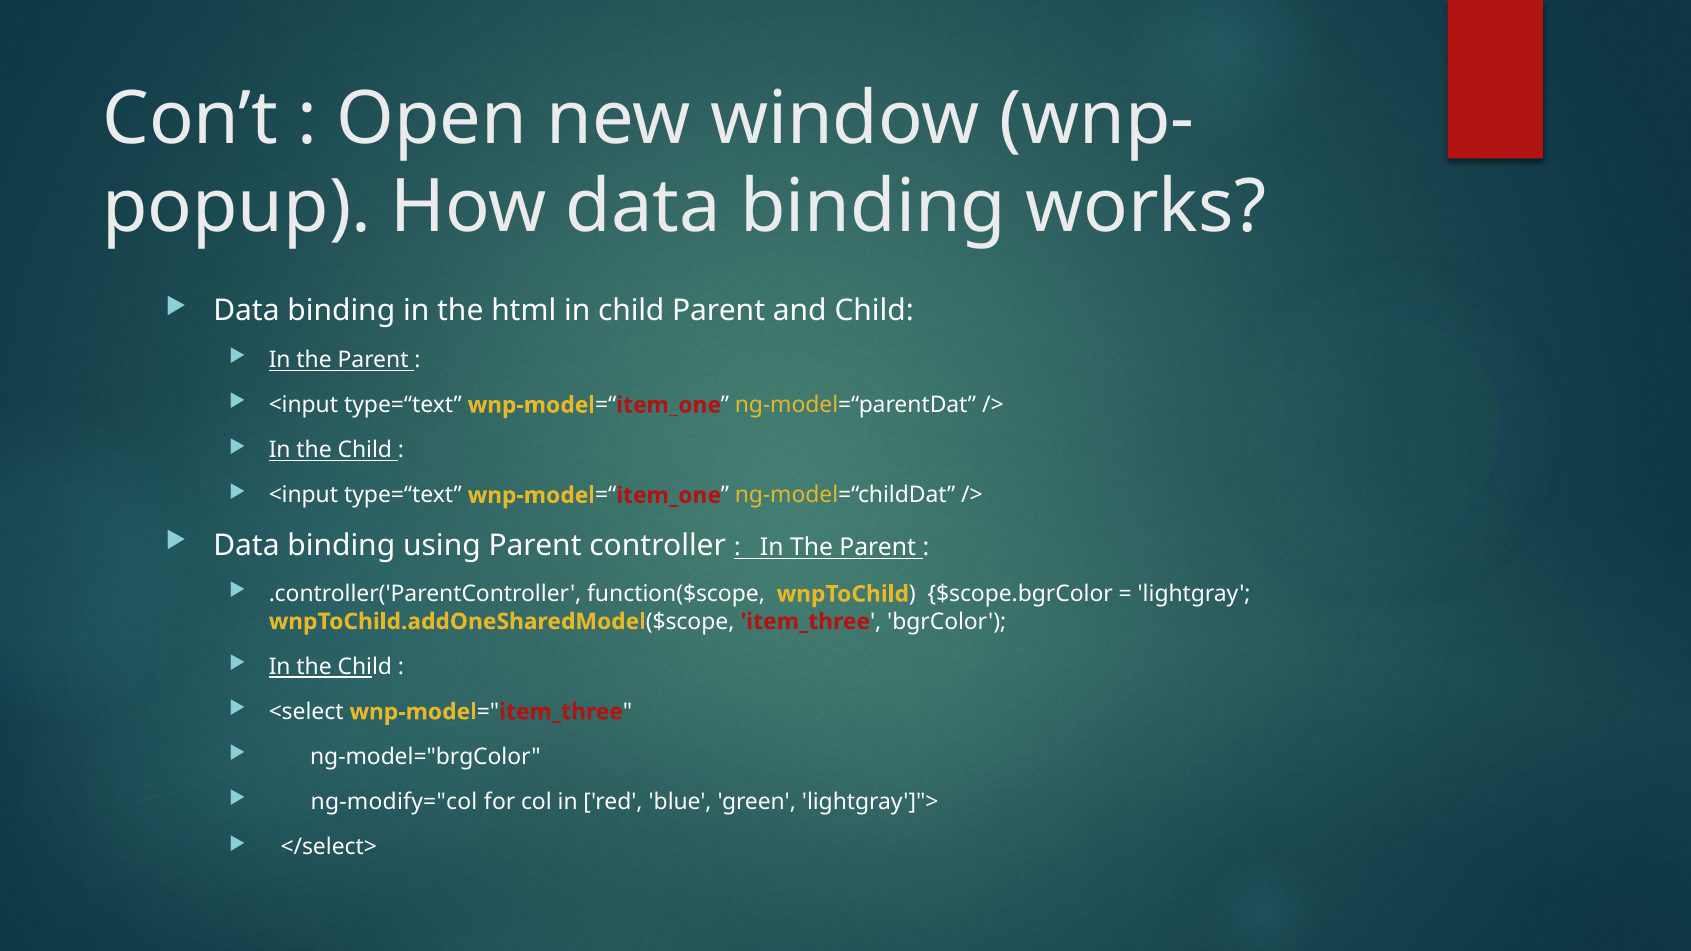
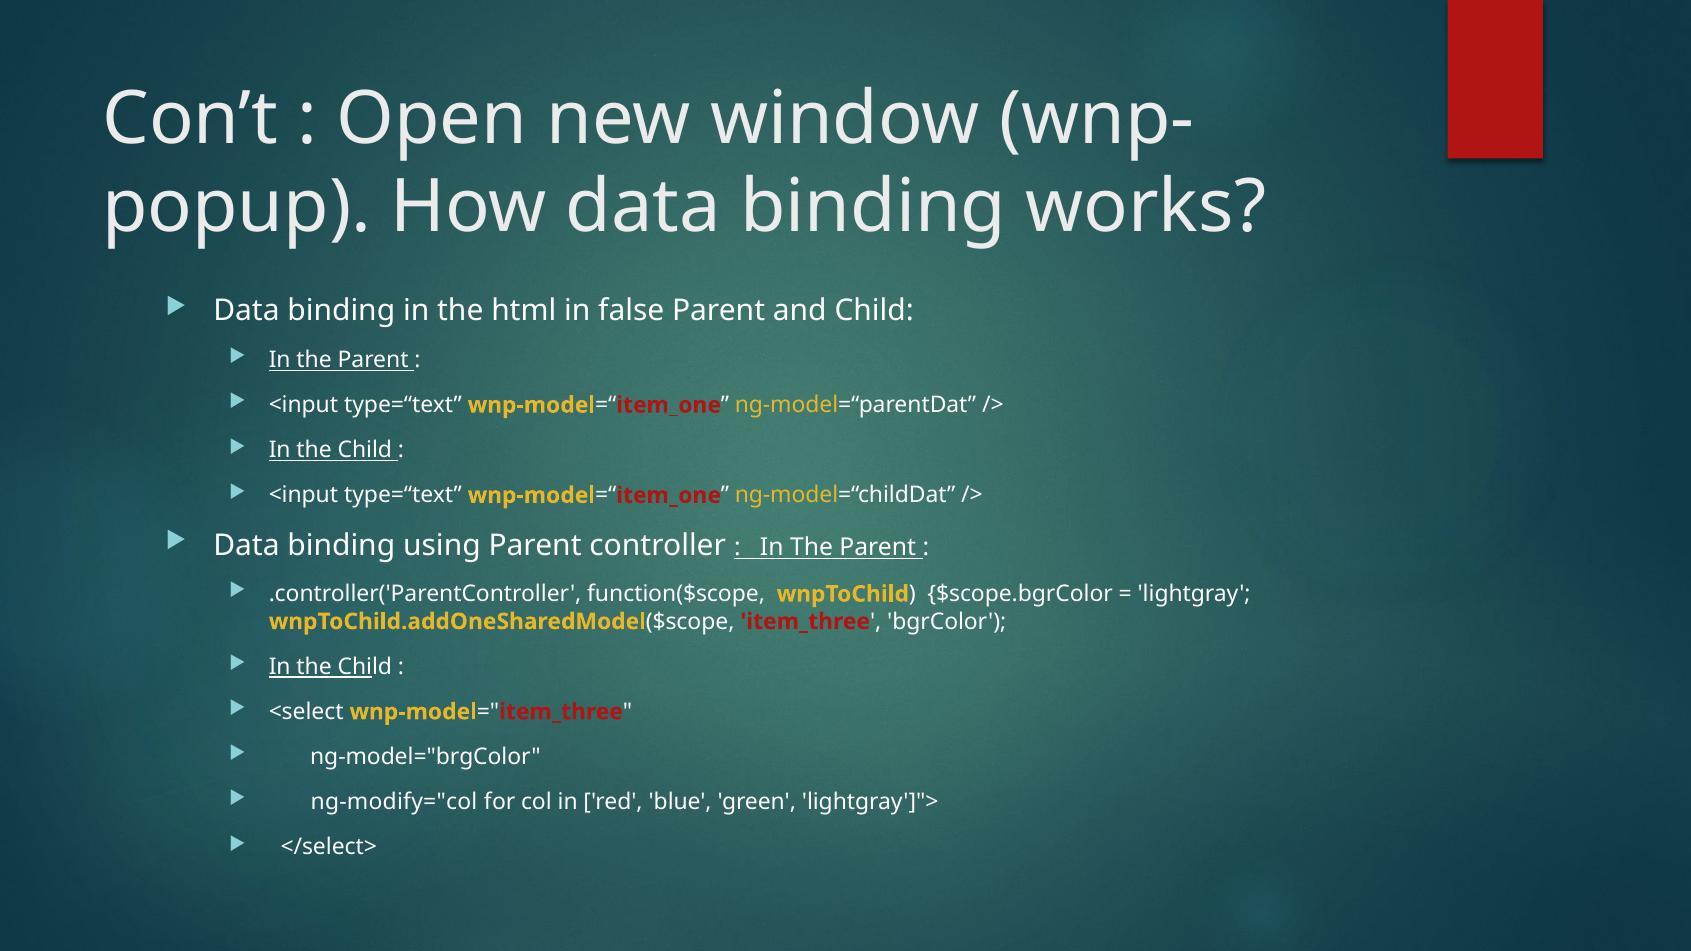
in child: child -> false (631, 311)
